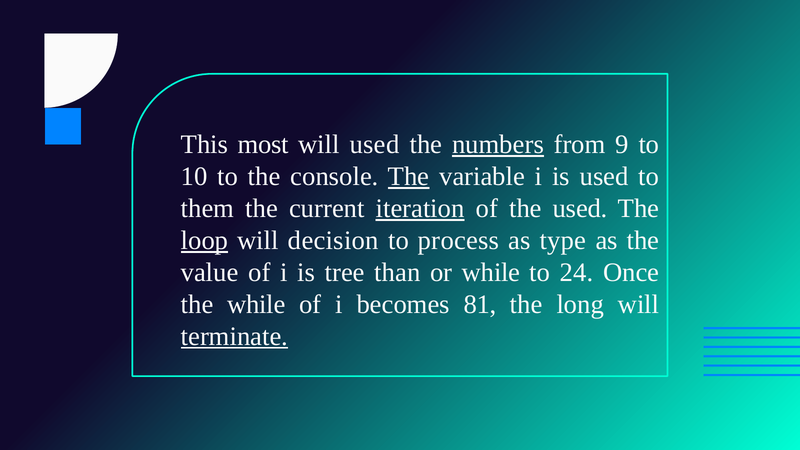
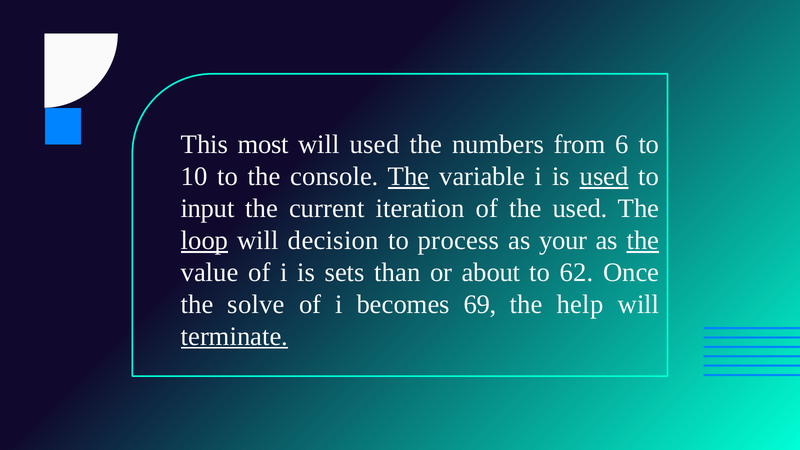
numbers underline: present -> none (498, 144)
9: 9 -> 6 (622, 144)
used underline: none -> present (604, 176)
them: them -> input (208, 208)
iteration underline: present -> none (420, 208)
type: type -> your (563, 240)
the underline: none -> present (643, 240)
tree: tree -> sets (345, 272)
or while: while -> about (491, 272)
24: 24 -> 62 (577, 272)
the while: while -> solve (256, 304)
81: 81 -> 69 (480, 304)
long: long -> help (580, 304)
